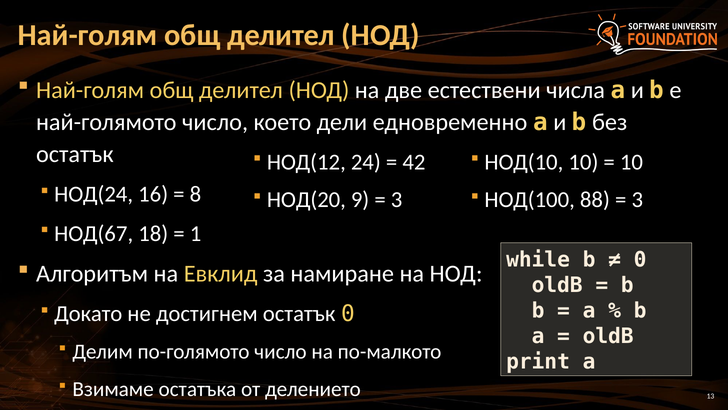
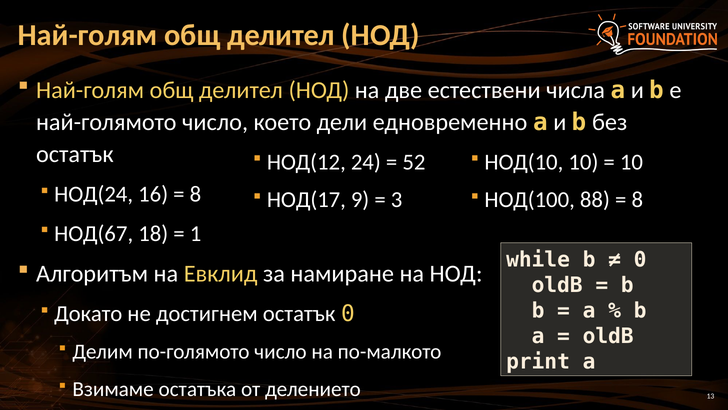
42: 42 -> 52 (414, 162)
НОД(20: НОД(20 -> НОД(17 (306, 200)
3: 3 -> 8 (637, 200)
